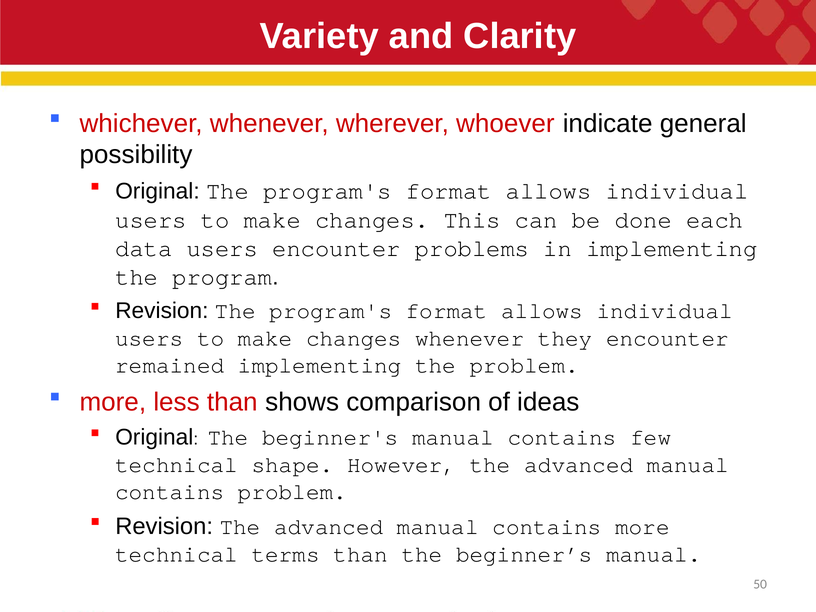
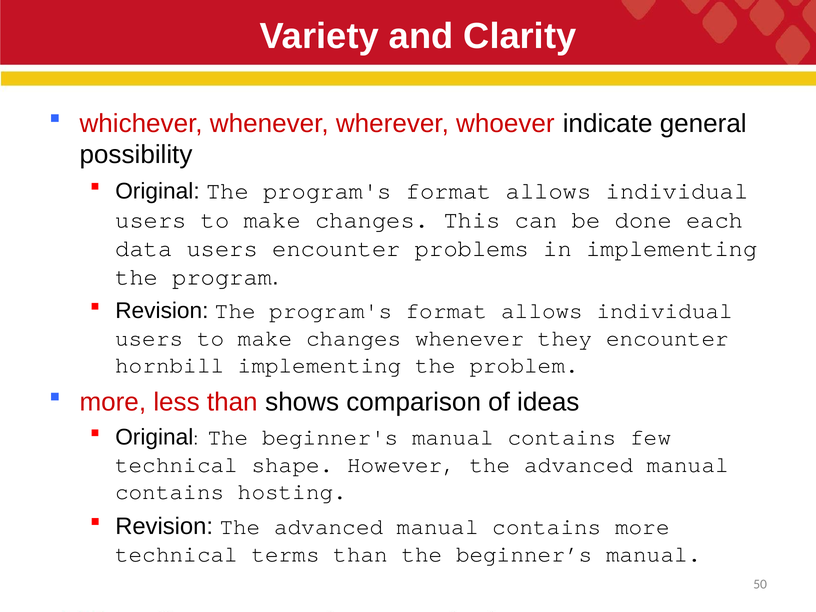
remained: remained -> hornbill (170, 365)
contains problem: problem -> hosting (292, 492)
